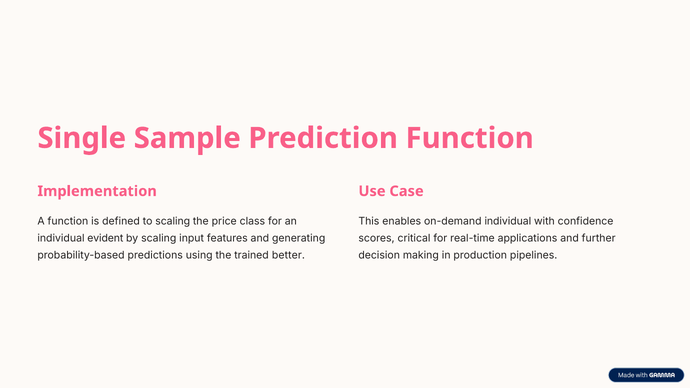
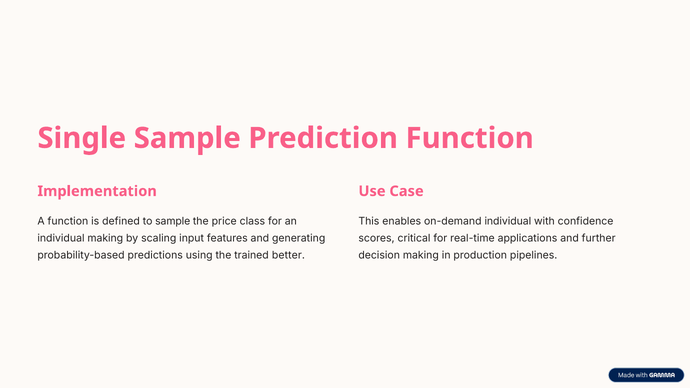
to scaling: scaling -> sample (173, 221)
individual evident: evident -> making (105, 238)
